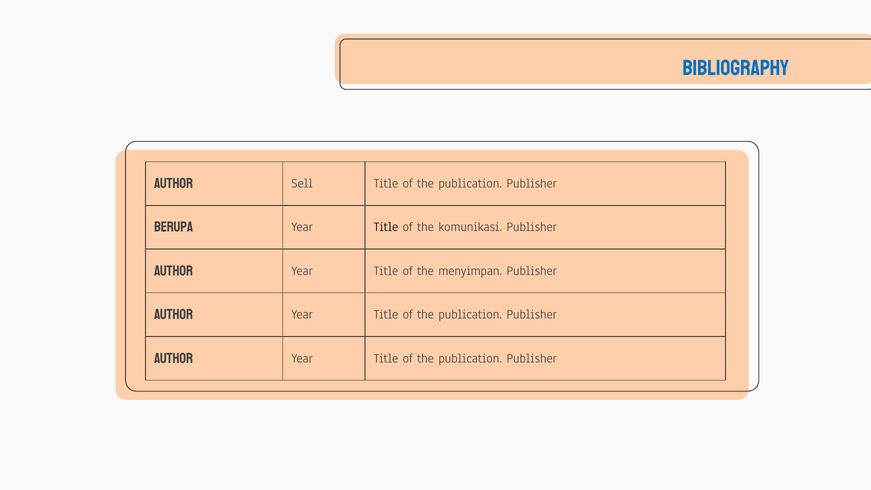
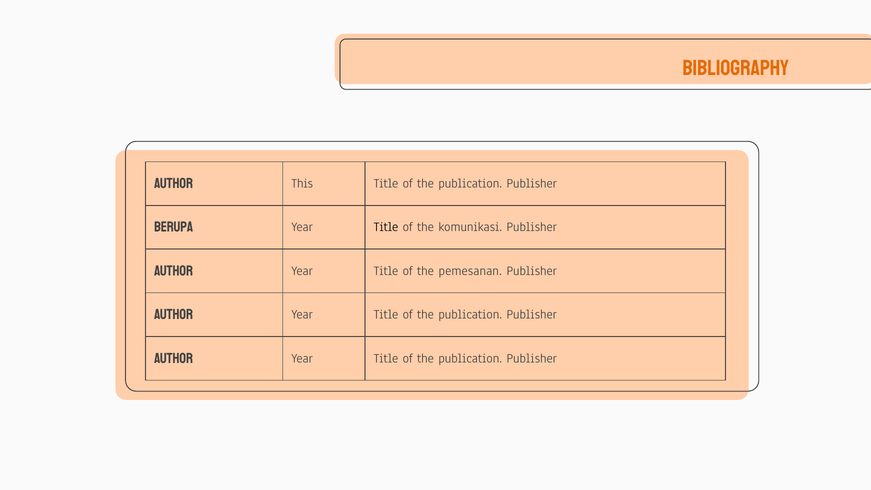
BIBLIOGRAPHY colour: blue -> orange (736, 68)
Sell: Sell -> This (302, 183)
menyimpan: menyimpan -> pemesanan (470, 271)
